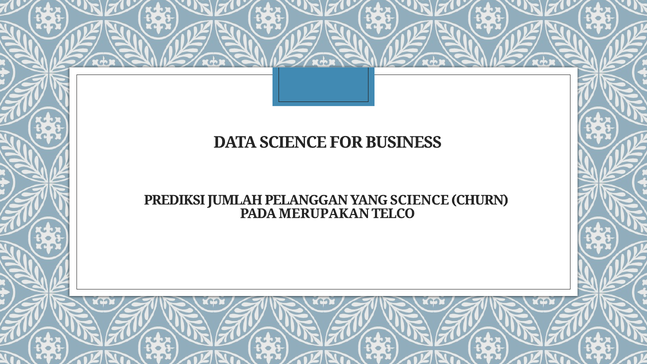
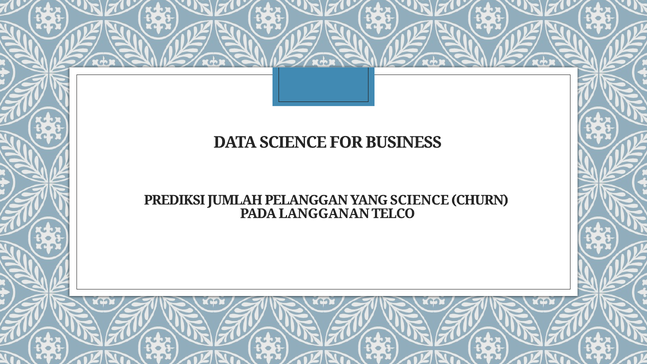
MERUPAKAN: MERUPAKAN -> LANGGANAN (324, 214)
